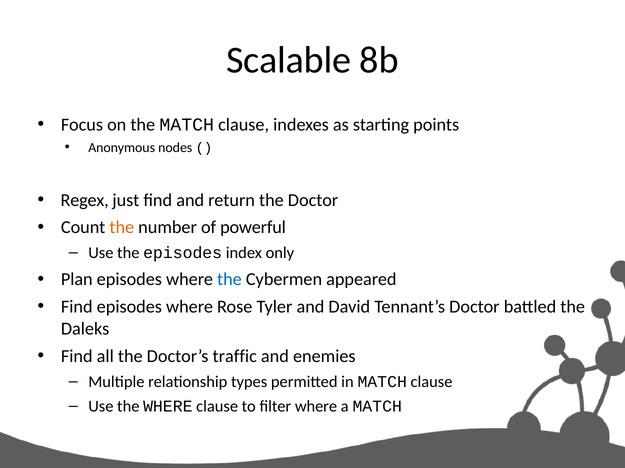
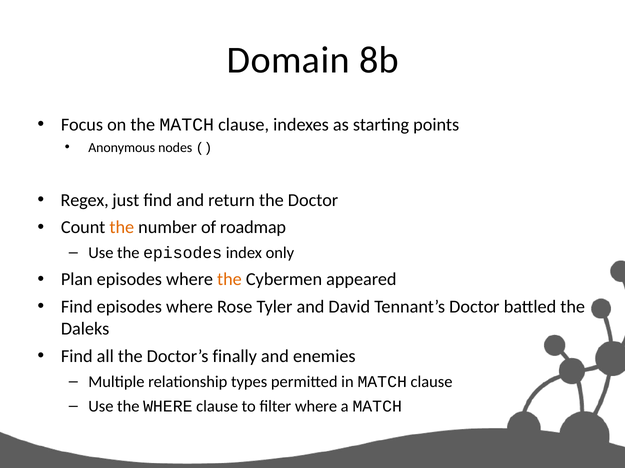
Scalable: Scalable -> Domain (288, 61)
powerful: powerful -> roadmap (253, 228)
the colour: blue -> orange (229, 280)
traffic: traffic -> finally (235, 357)
